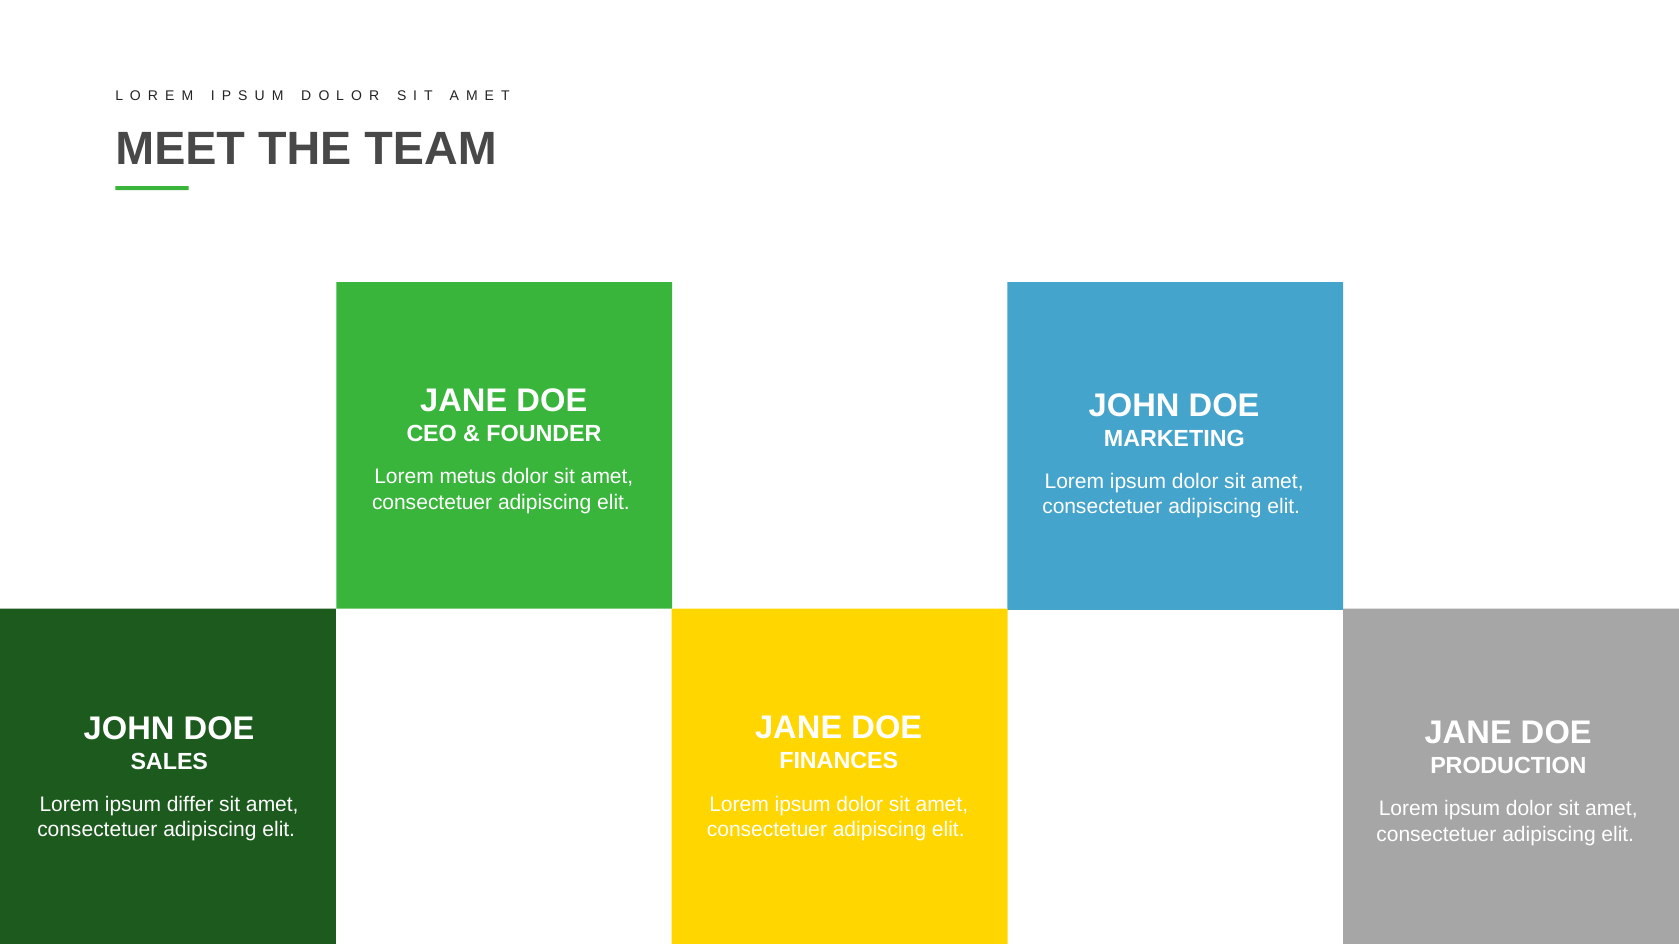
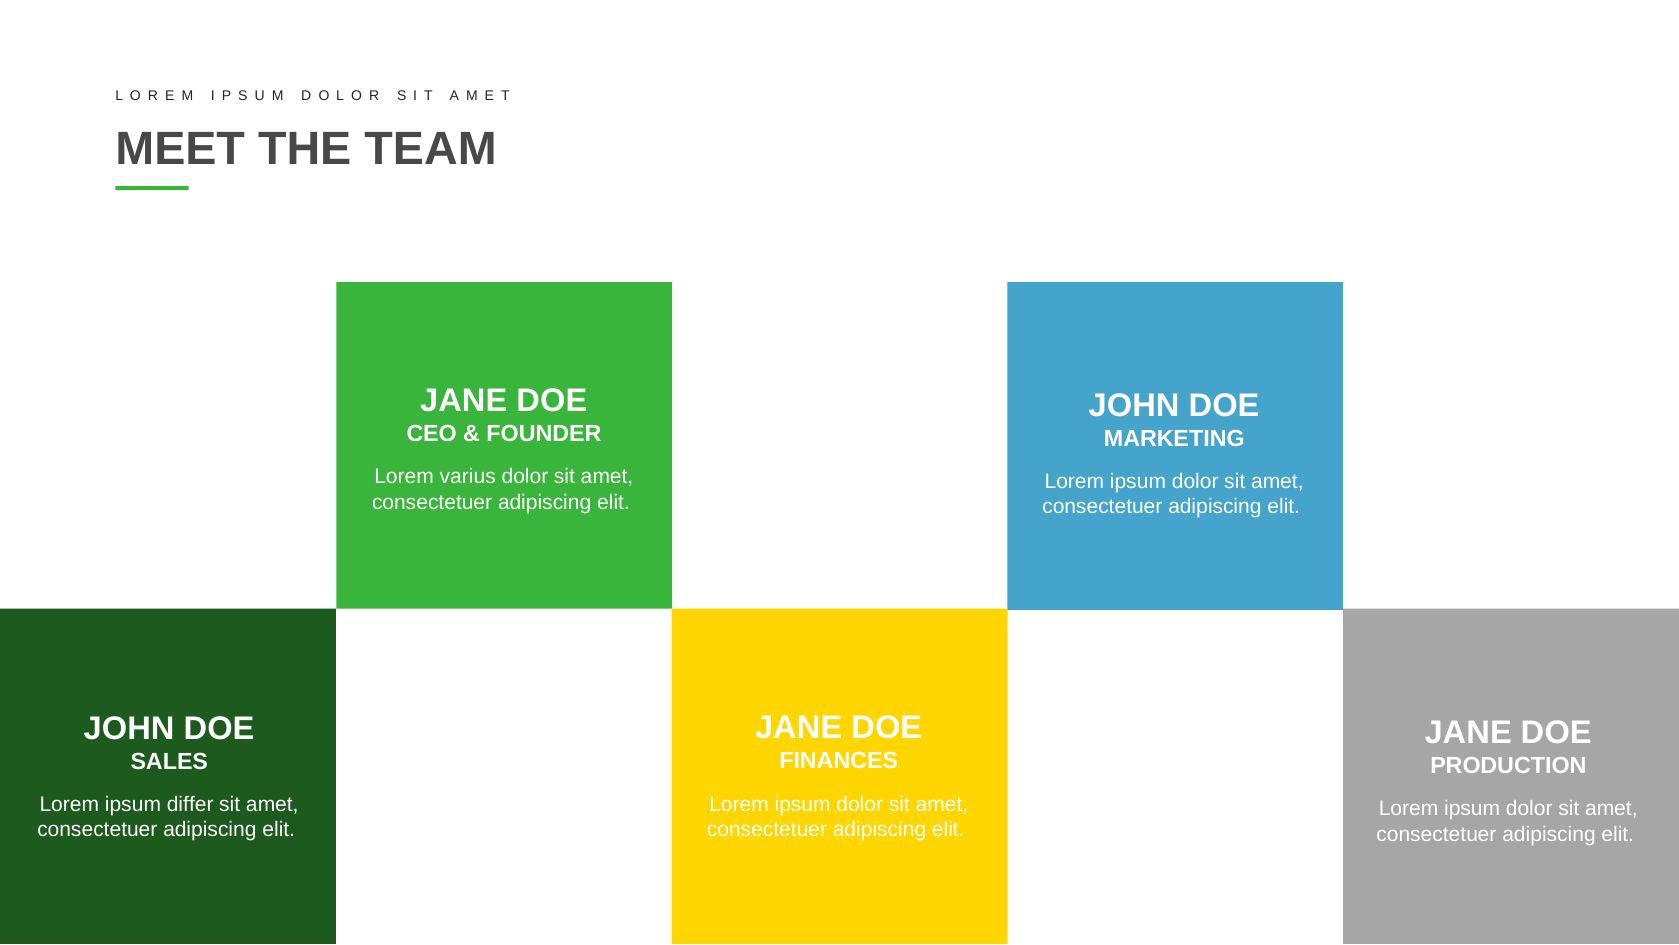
metus: metus -> varius (468, 477)
